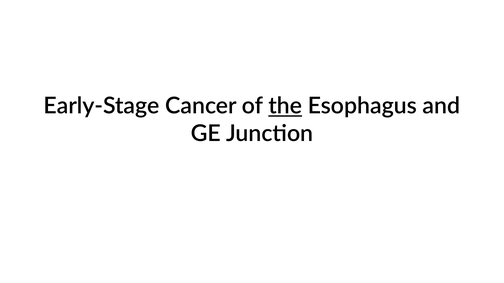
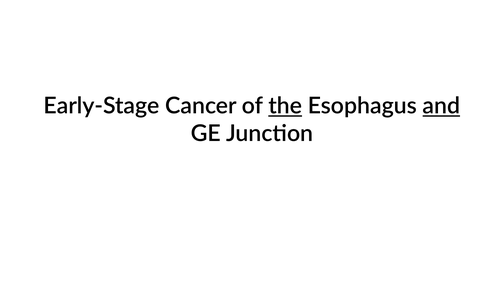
and underline: none -> present (441, 106)
